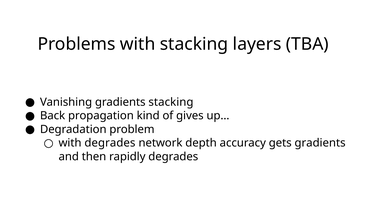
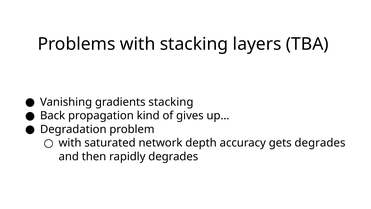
with degrades: degrades -> saturated (110, 143)
gets gradients: gradients -> degrades (320, 143)
